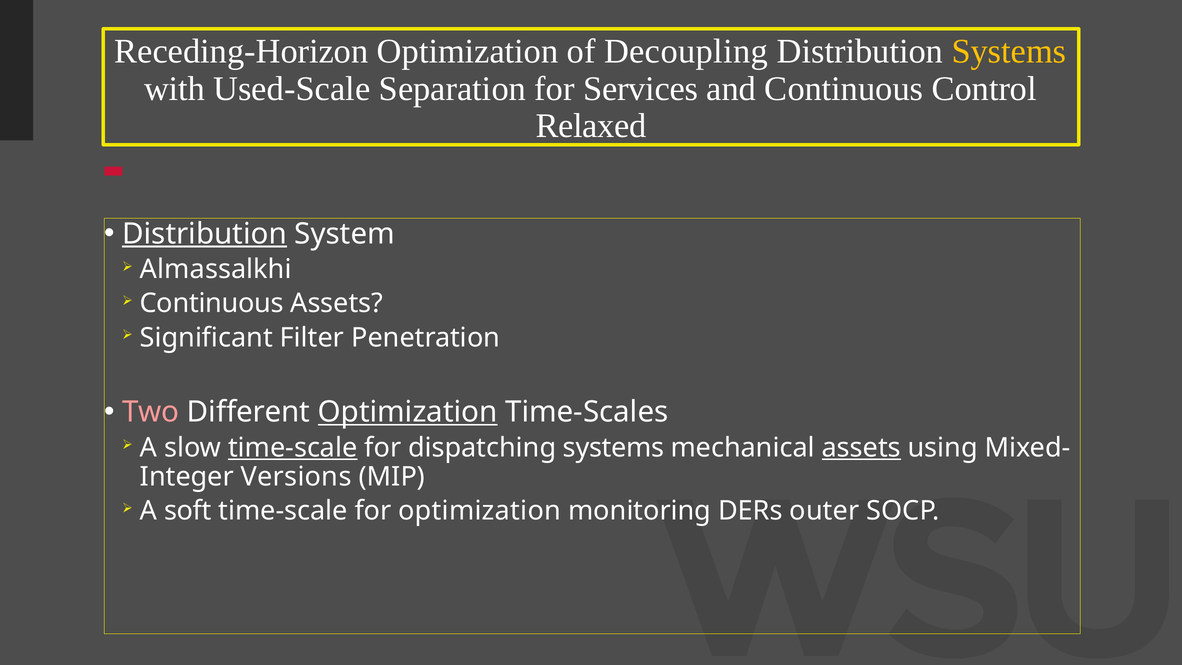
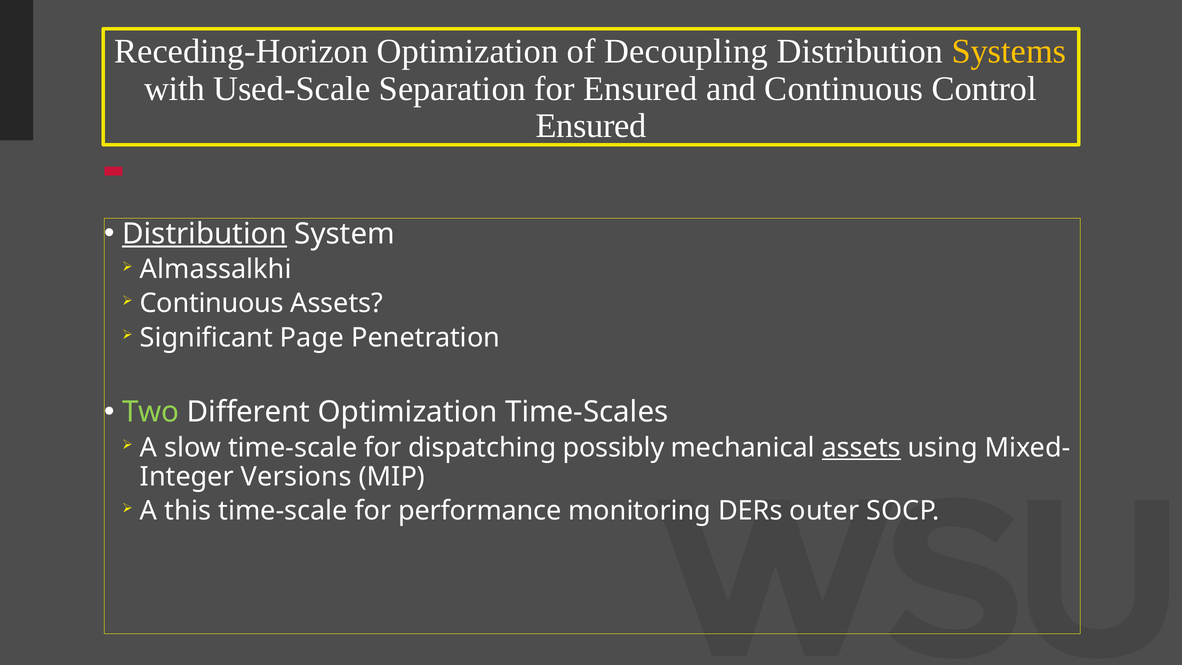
for Services: Services -> Ensured (640, 89)
Relaxed: Relaxed -> Ensured (591, 126)
Filter: Filter -> Page (312, 338)
Two colour: pink -> light green (151, 412)
Optimization underline: present -> none (408, 412)
time-scale underline: present -> none (293, 448)
dispatching systems: systems -> possibly (614, 448)
soft: soft -> this (188, 511)
for optimization: optimization -> performance (480, 511)
